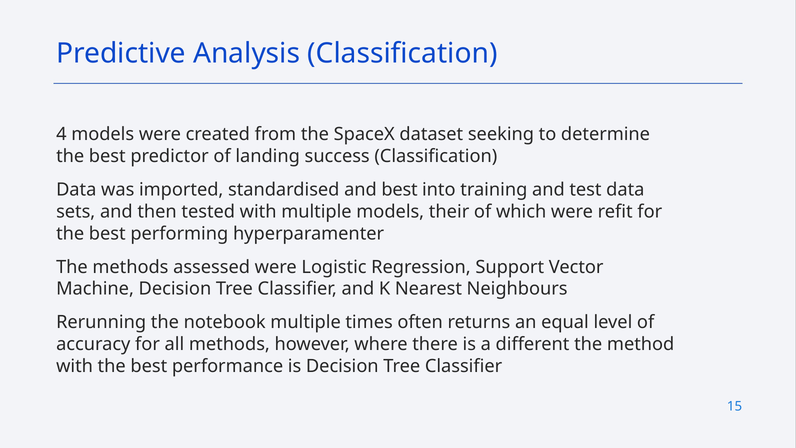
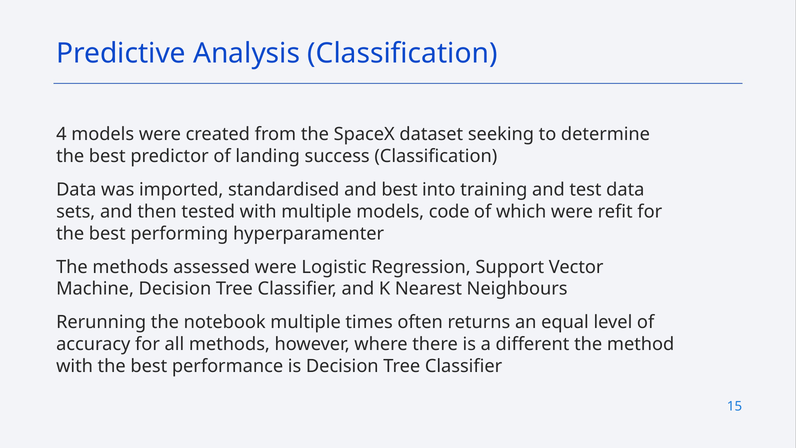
their: their -> code (449, 212)
